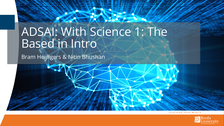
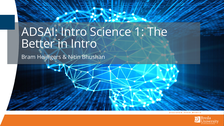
ADSAI With: With -> Intro (74, 32)
Based: Based -> Better (38, 44)
